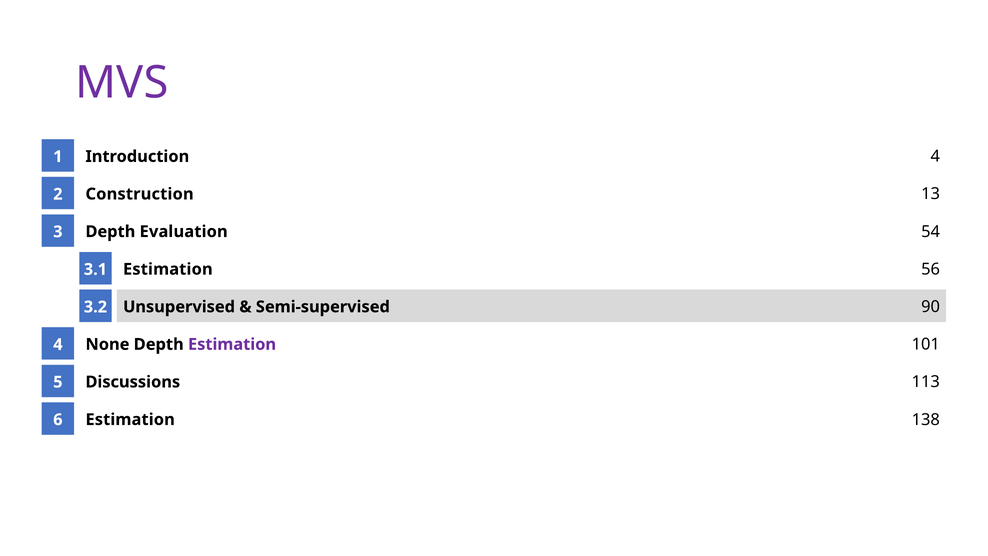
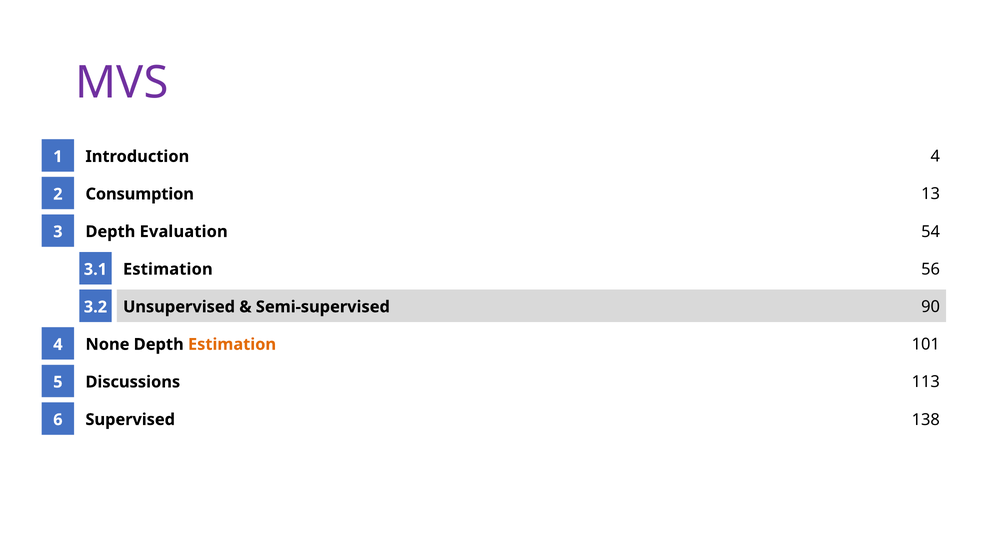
Construction: Construction -> Consumption (140, 194)
Estimation colour: purple -> orange (232, 344)
Estimation: Estimation -> Supervised (130, 419)
